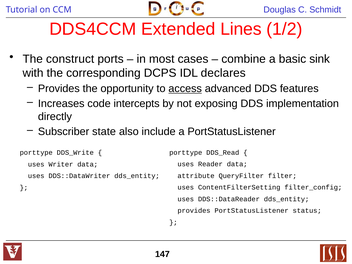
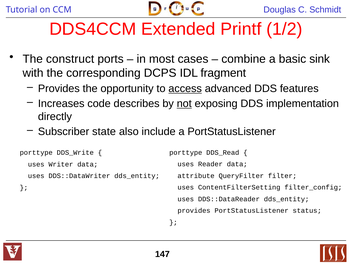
Lines: Lines -> Printf (241, 29)
declares: declares -> fragment (223, 73)
intercepts: intercepts -> describes (137, 104)
not underline: none -> present (184, 104)
